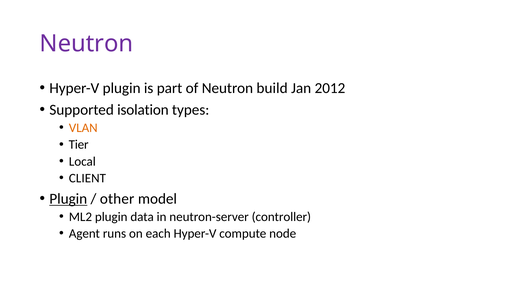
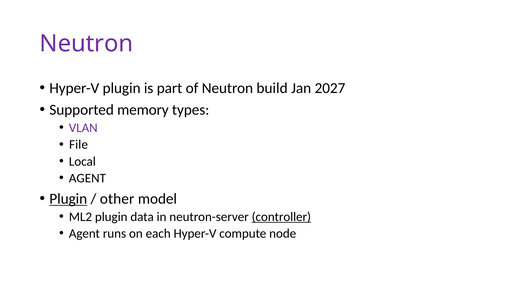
2012: 2012 -> 2027 (330, 88)
isolation: isolation -> memory (143, 110)
VLAN colour: orange -> purple (83, 128)
Tier: Tier -> File (79, 144)
CLIENT: CLIENT -> AGENT (87, 178)
controller underline: none -> present (281, 216)
